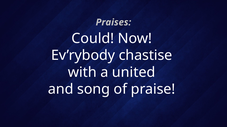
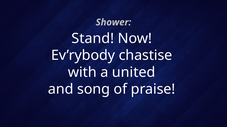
Praises: Praises -> Shower (113, 22)
Could: Could -> Stand (93, 39)
